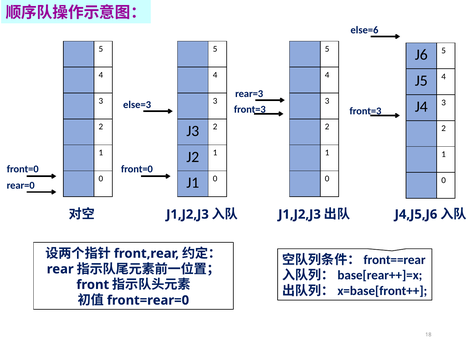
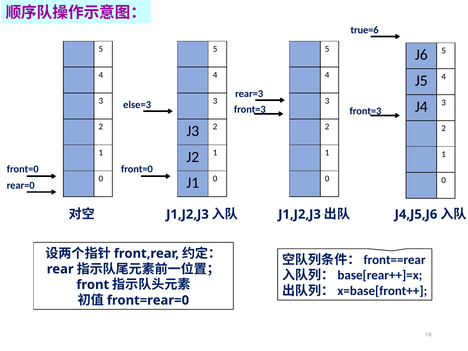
else=6: else=6 -> true=6 (365, 30)
